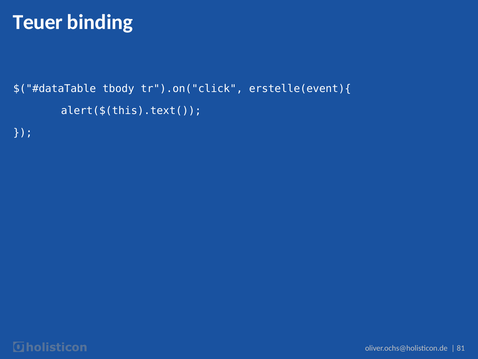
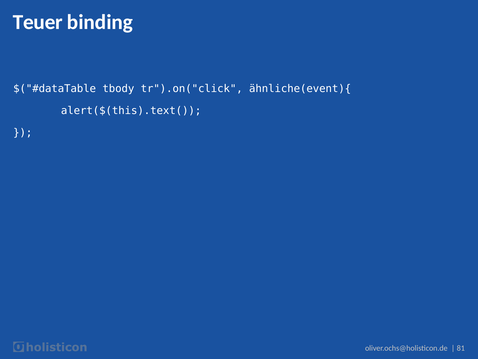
erstelle(event){: erstelle(event){ -> ähnliche(event){ (300, 88)
